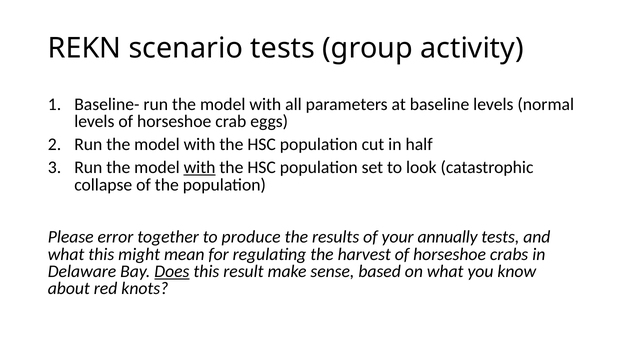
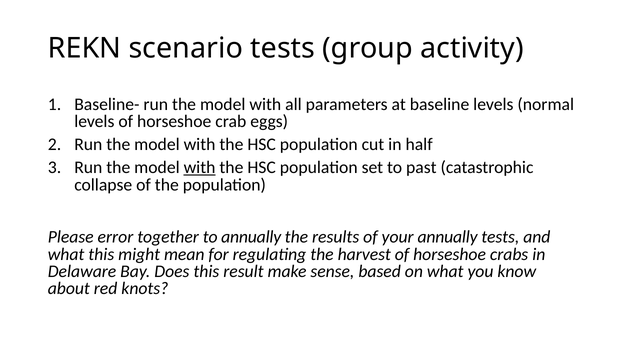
look: look -> past (421, 167)
to produce: produce -> annually (251, 237)
Does underline: present -> none (172, 271)
